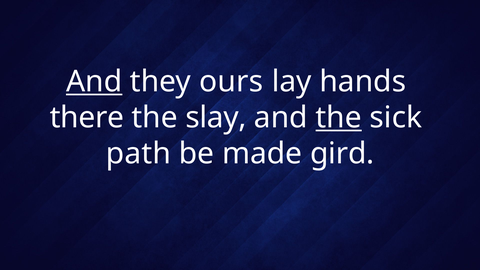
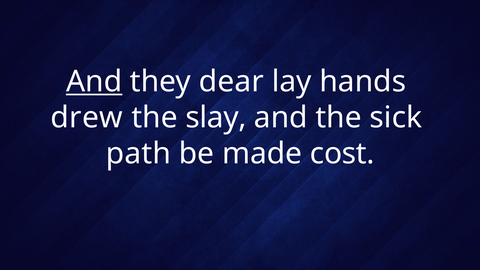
ours: ours -> dear (231, 82)
there: there -> drew (87, 118)
the underline: present -> none (339, 118)
gird: gird -> cost (342, 154)
